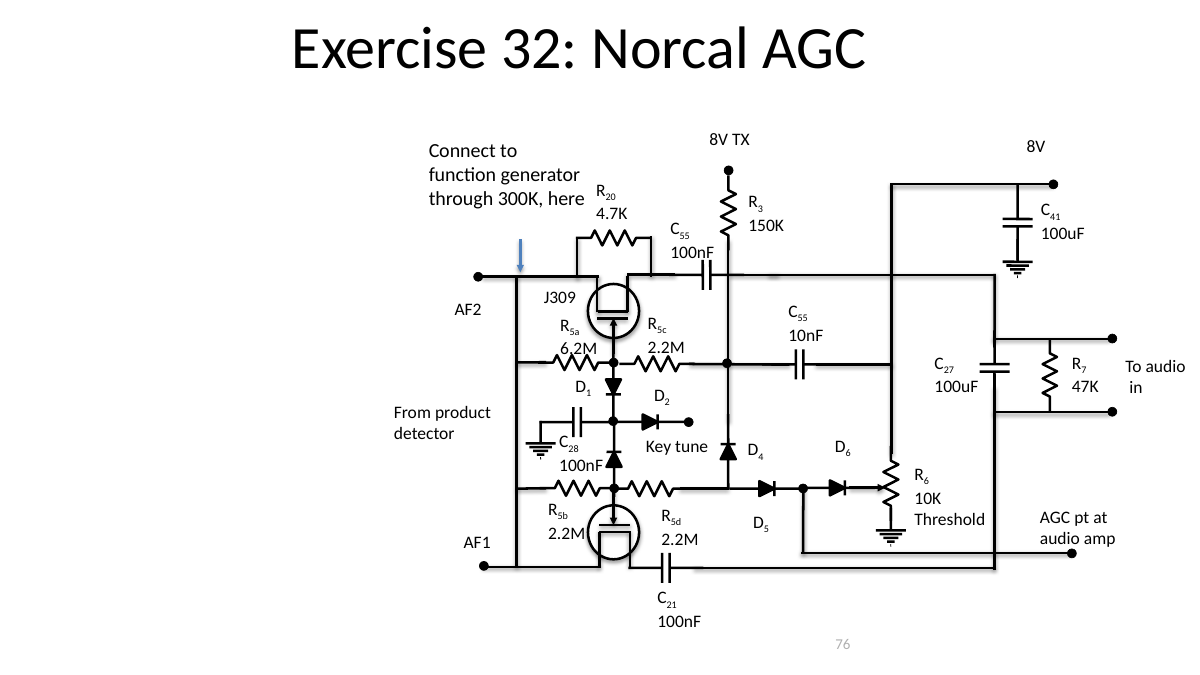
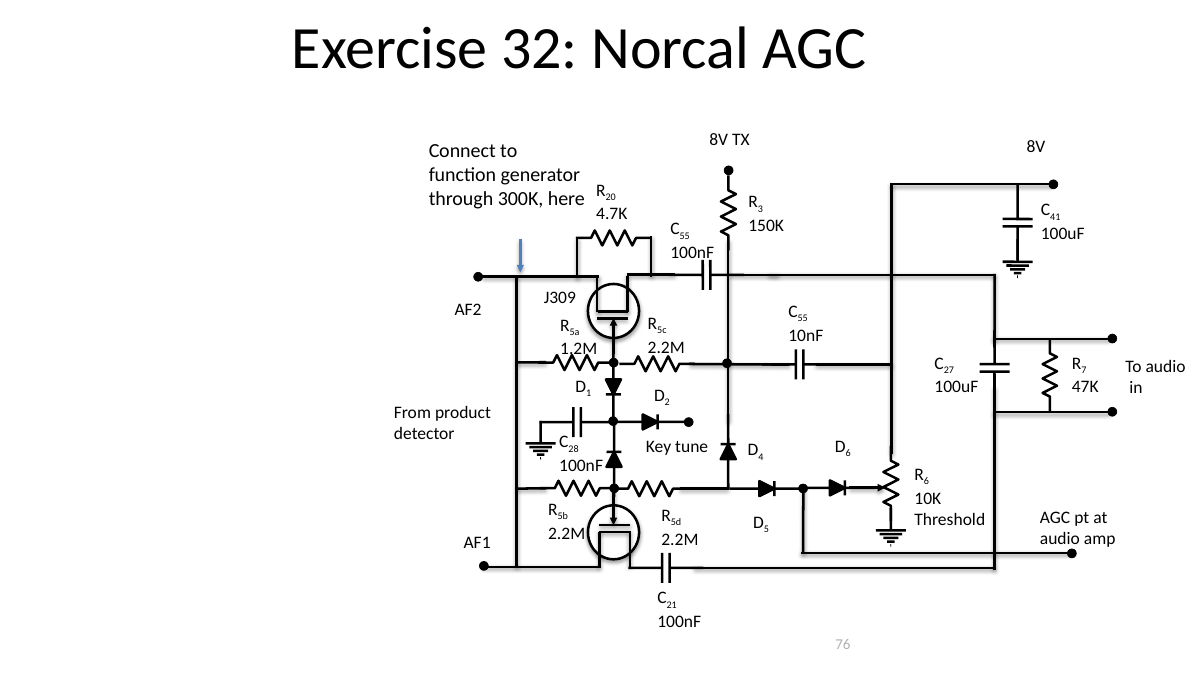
6.2M: 6.2M -> 1.2M (579, 349)
